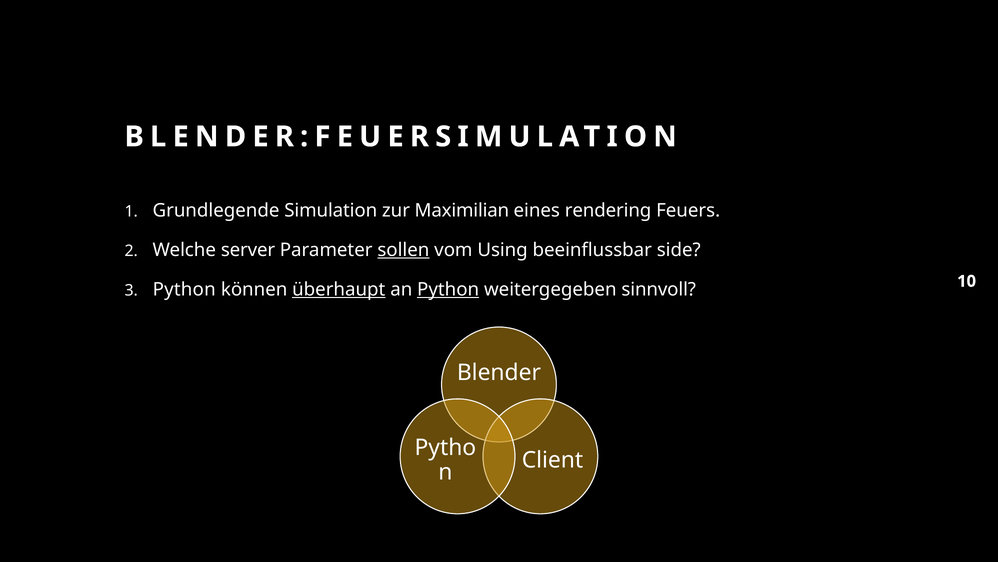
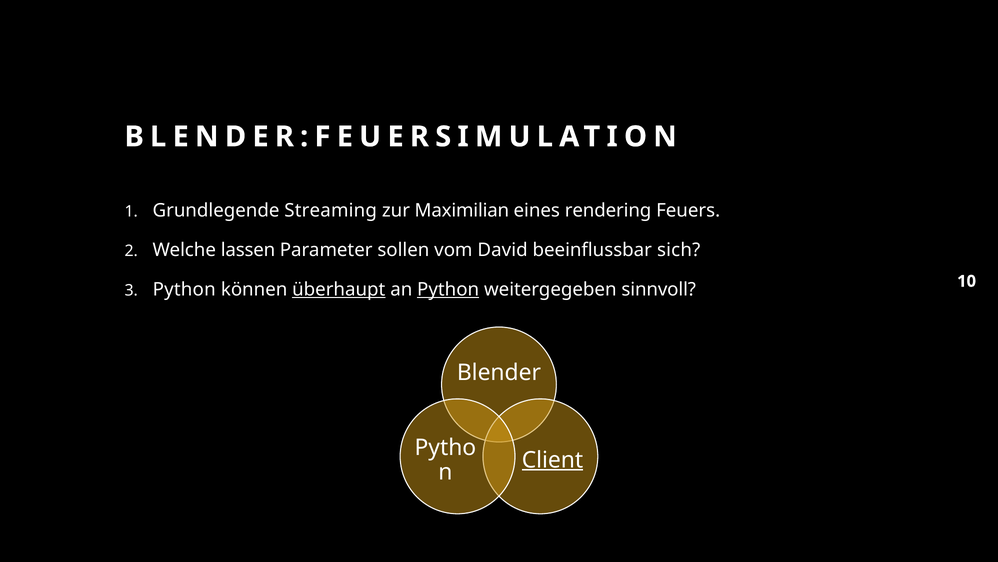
Simulation: Simulation -> Streaming (331, 210)
server: server -> lassen (248, 250)
sollen underline: present -> none (403, 250)
Using: Using -> David (503, 250)
side: side -> sich (679, 250)
Client underline: none -> present (553, 459)
